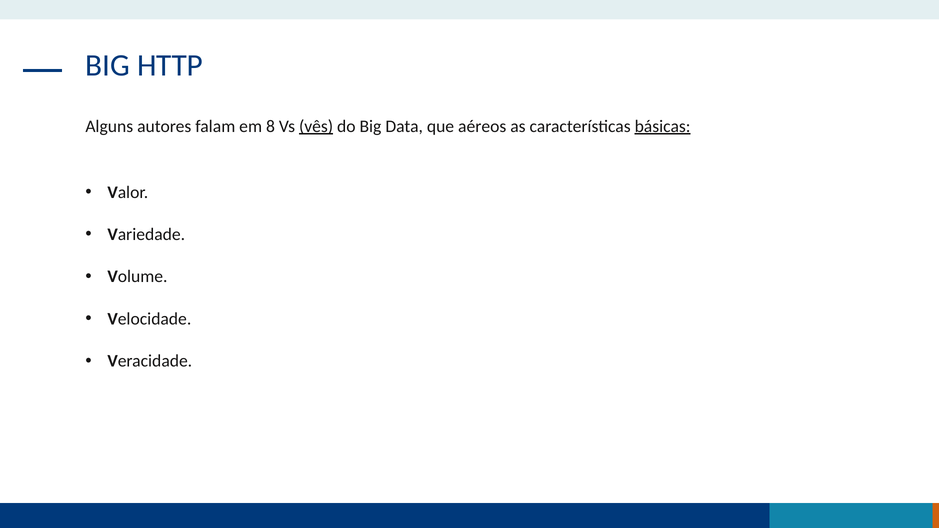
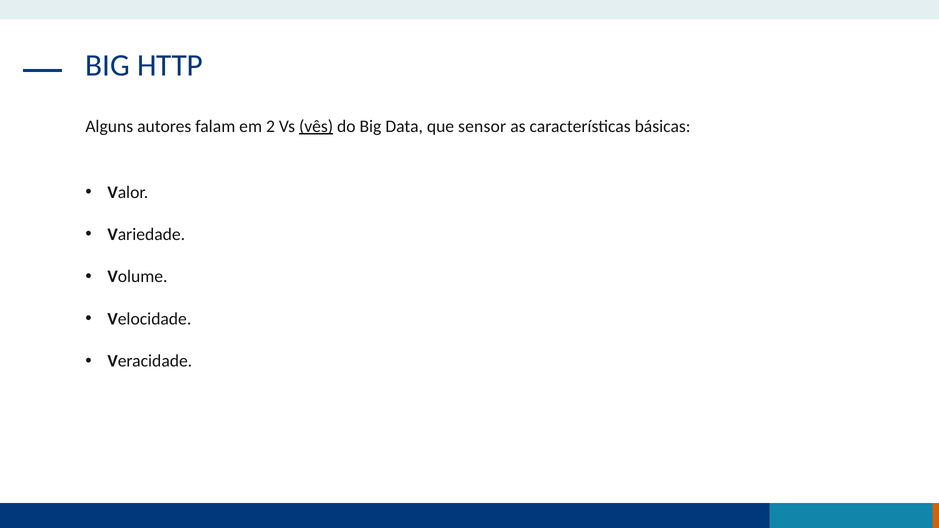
8: 8 -> 2 (271, 126)
aéreos: aéreos -> sensor (482, 126)
básicas underline: present -> none (663, 126)
